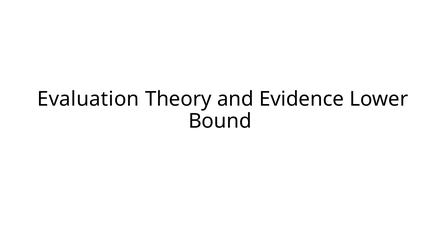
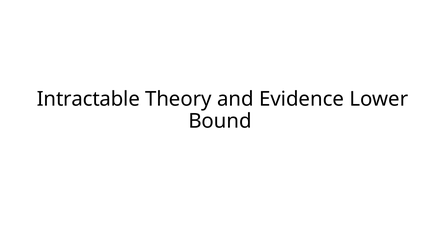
Evaluation: Evaluation -> Intractable (88, 99)
